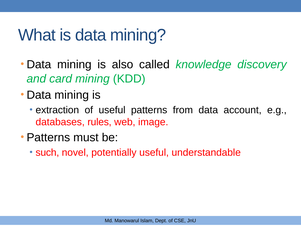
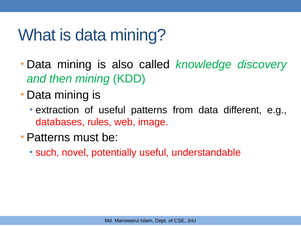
card: card -> then (61, 79)
account: account -> different (243, 110)
